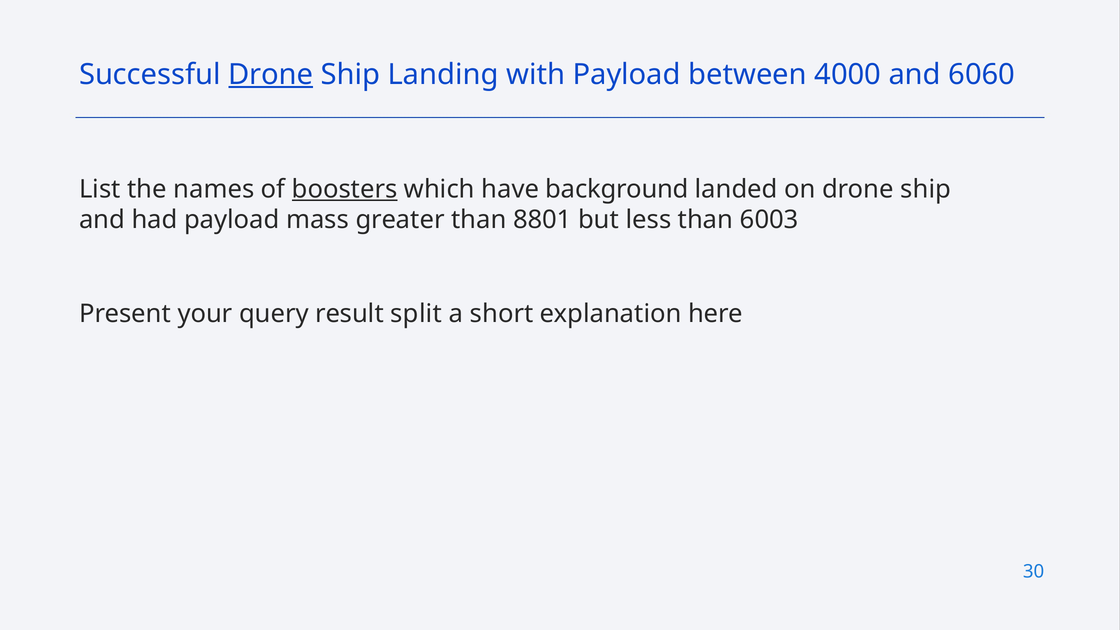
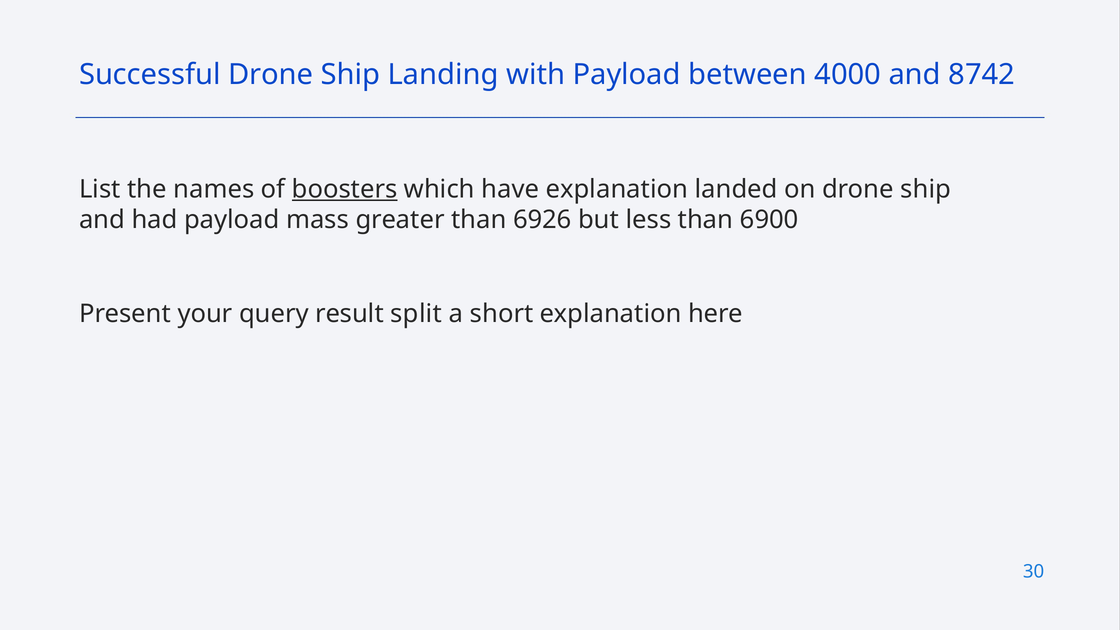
Drone underline: present -> none (271, 75)
6060: 6060 -> 8742 (982, 75)
have background: background -> explanation (617, 189)
8801: 8801 -> 6926 (542, 220)
6003: 6003 -> 6900 (769, 220)
